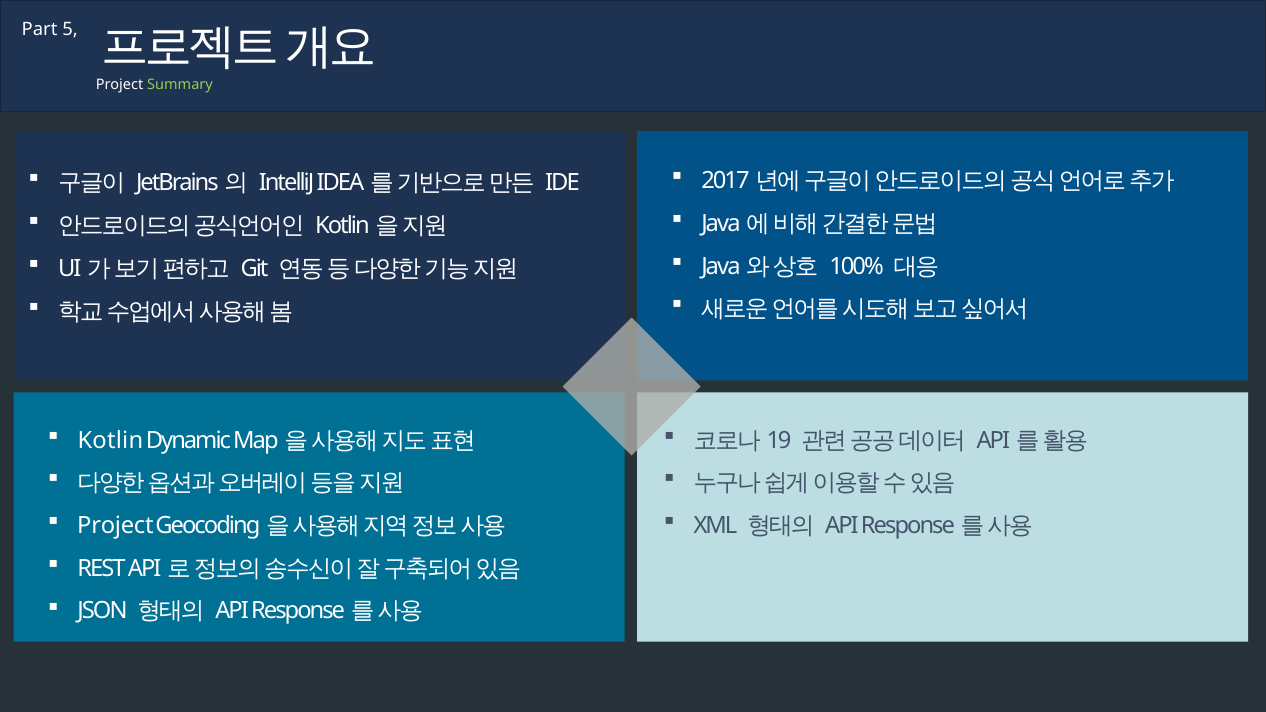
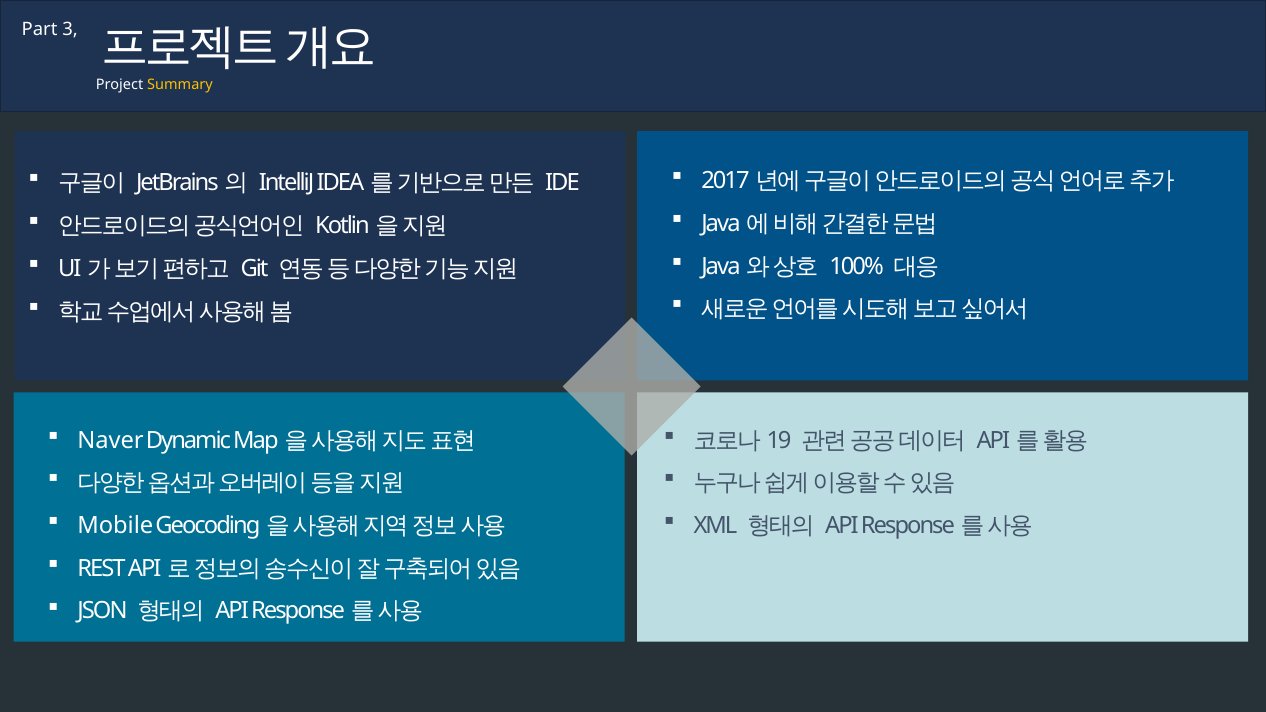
5: 5 -> 3 (70, 29)
Summary colour: light green -> yellow (180, 85)
Kotlin: Kotlin -> Naver (111, 440)
Project: Project -> Mobile (115, 526)
